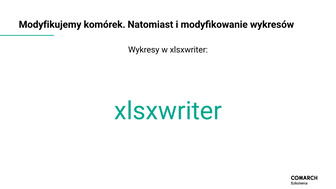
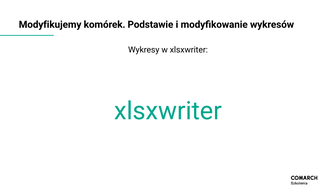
Natomiast: Natomiast -> Podstawie (150, 25)
